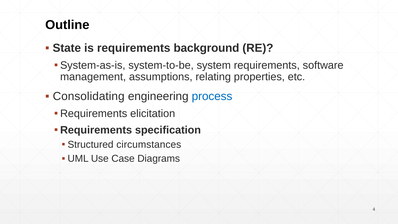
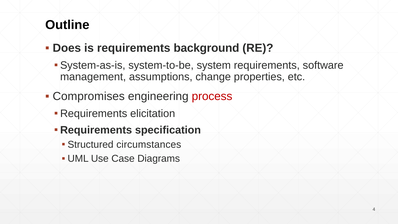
State: State -> Does (67, 48)
relating: relating -> change (213, 77)
Consolidating: Consolidating -> Compromises (89, 96)
process colour: blue -> red (212, 96)
